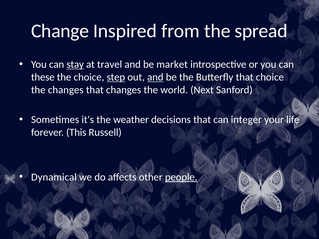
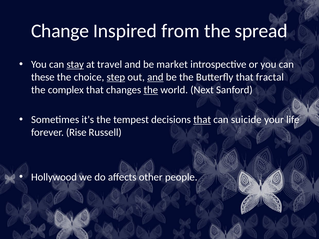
that choice: choice -> fractal (270, 77)
the changes: changes -> complex (66, 90)
the underline: none -> present (151, 90)
weather: weather -> tempest (131, 120)
that underline: none -> present (202, 120)
integer: integer -> suicide (246, 120)
This: This -> Rise (76, 133)
Dynamical: Dynamical -> Hollywood (54, 177)
people underline: present -> none (181, 177)
